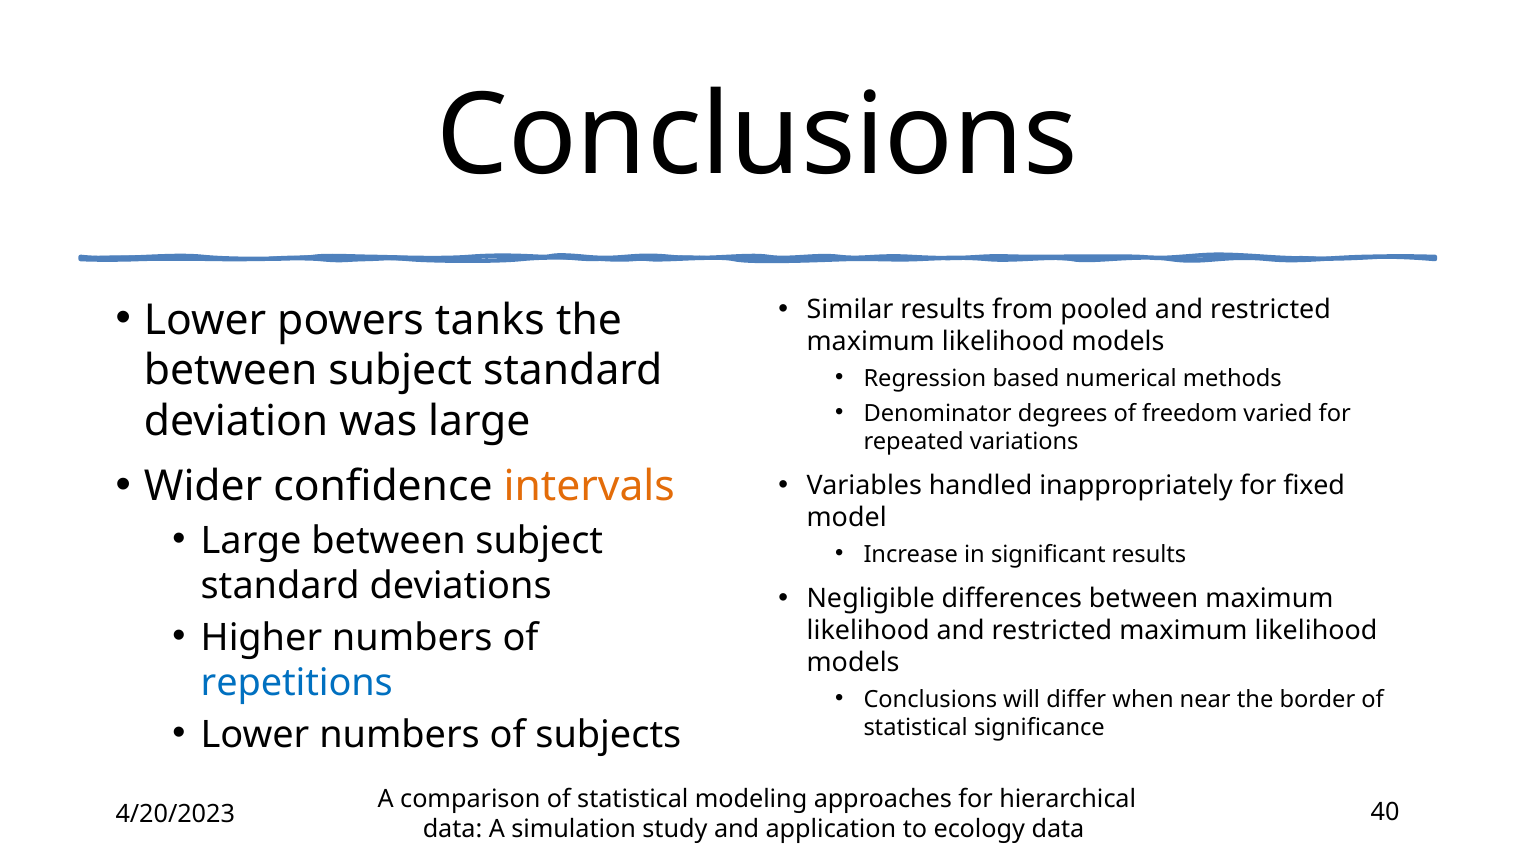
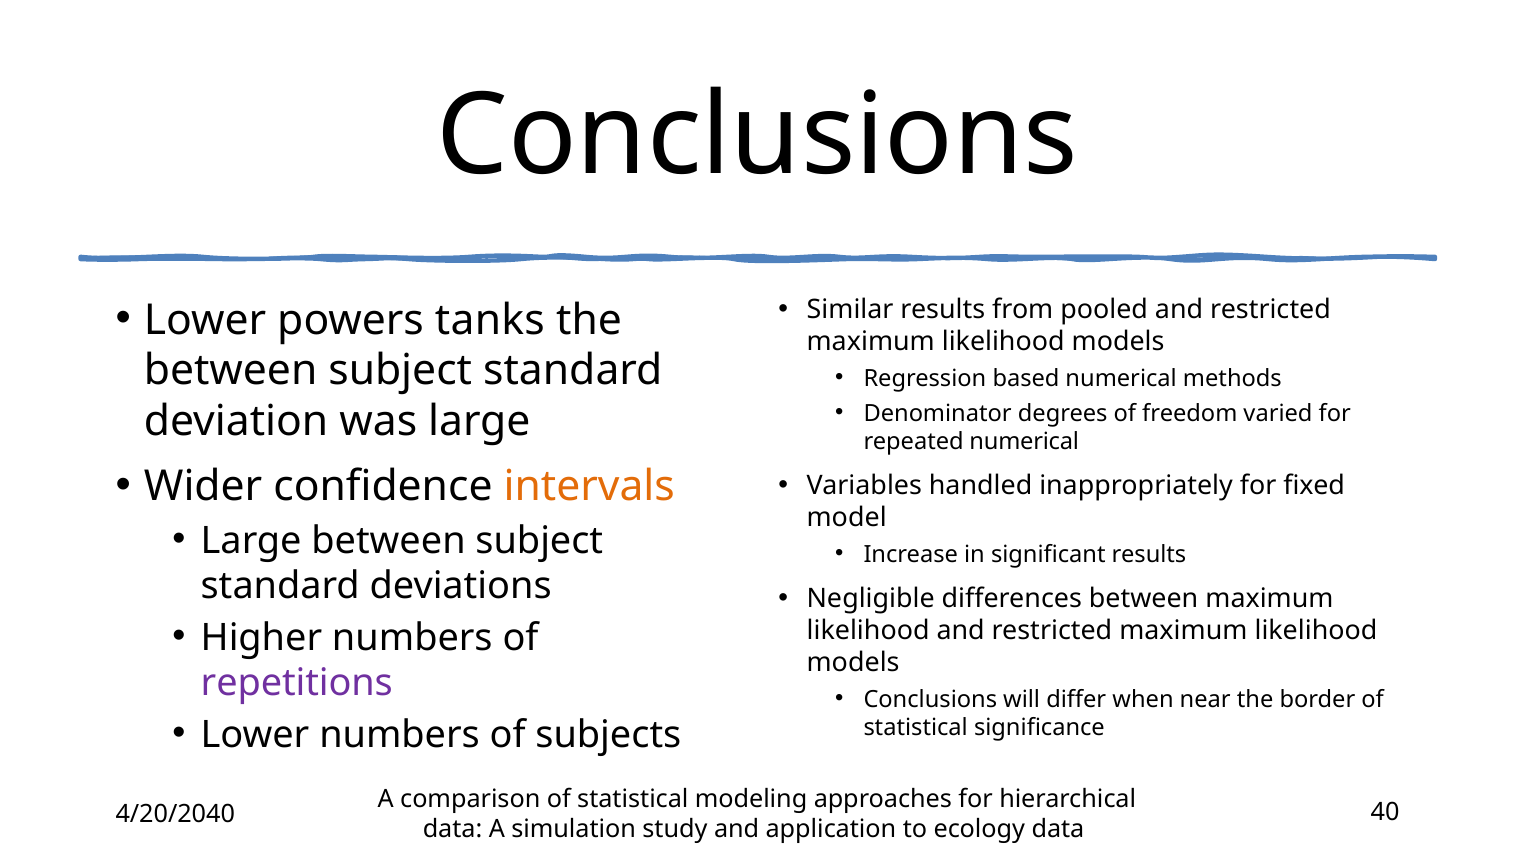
repeated variations: variations -> numerical (1024, 442)
repetitions colour: blue -> purple (297, 683)
4/20/2023: 4/20/2023 -> 4/20/2040 (175, 814)
